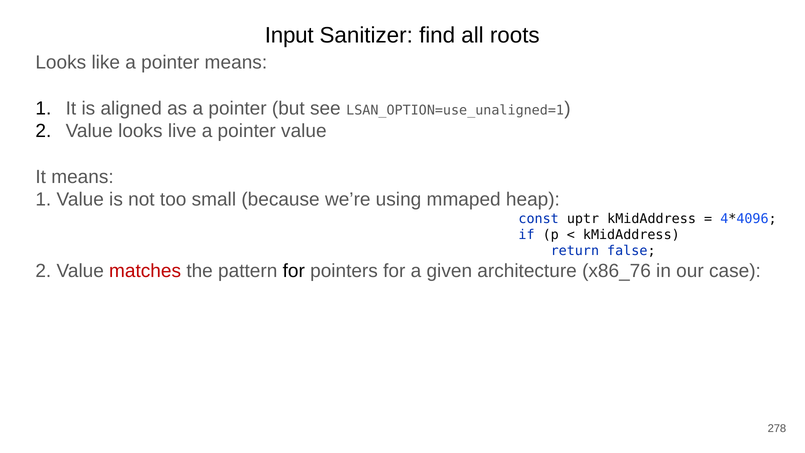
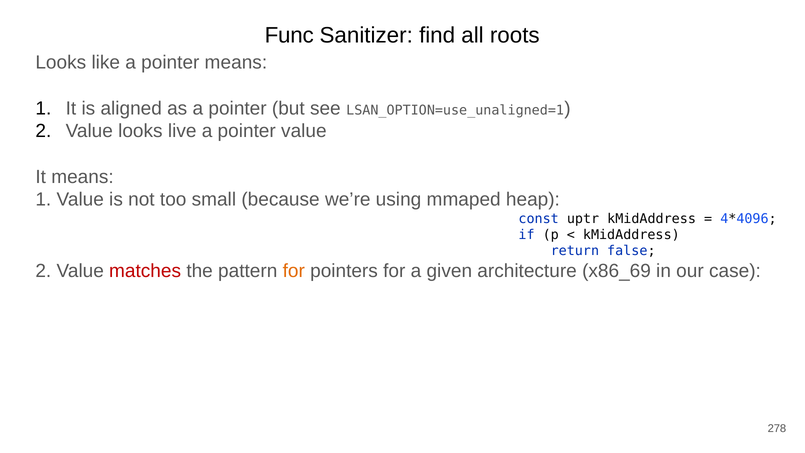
Input: Input -> Func (289, 35)
for colour: black -> orange (294, 271)
x86_76: x86_76 -> x86_69 (617, 271)
